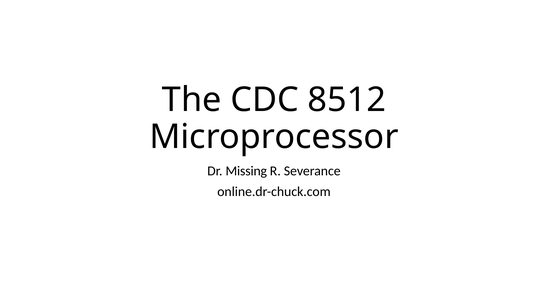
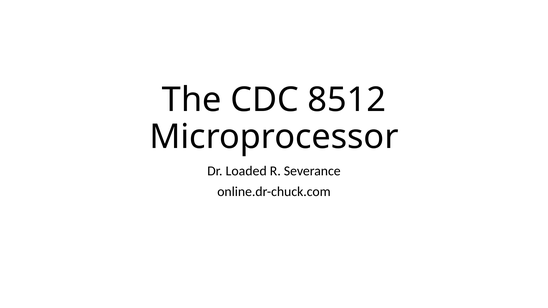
Missing: Missing -> Loaded (246, 171)
